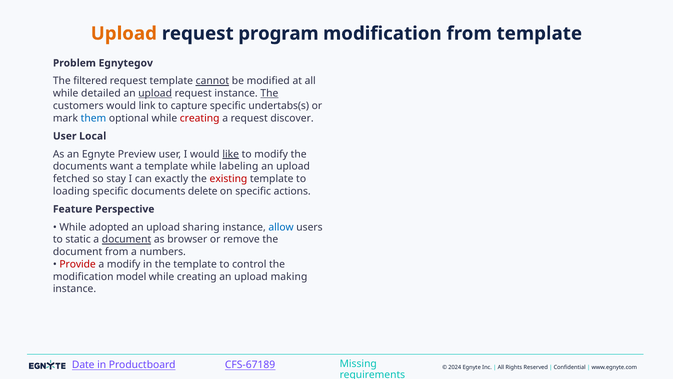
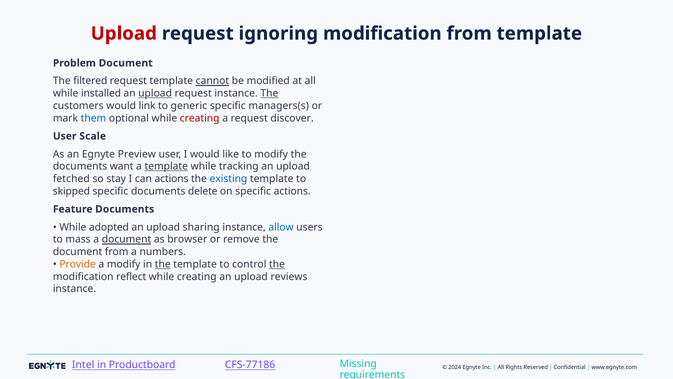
Upload colour: orange -> red (124, 33)
program: program -> ignoring (278, 33)
Problem Egnytegov: Egnytegov -> Document (126, 63)
detailed: detailed -> installed (101, 93)
capture: capture -> generic (189, 106)
undertabs(s: undertabs(s -> managers(s (279, 106)
Local: Local -> Scale (93, 136)
like underline: present -> none (231, 154)
template underline: none -> present (166, 166)
labeling: labeling -> tracking (239, 166)
can exactly: exactly -> actions (172, 179)
existing colour: red -> blue (228, 179)
loading: loading -> skipped (71, 191)
Feature Perspective: Perspective -> Documents (125, 209)
static: static -> mass (78, 239)
Provide colour: red -> orange (78, 264)
the underline: none -> present (163, 264)
the underline: none -> present (277, 264)
model: model -> reflect (131, 276)
making: making -> reviews (289, 276)
Date: Date -> Intel (83, 365)
CFS-67189: CFS-67189 -> CFS-77186 (250, 365)
